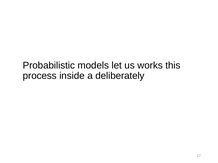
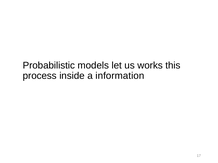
deliberately: deliberately -> information (120, 76)
